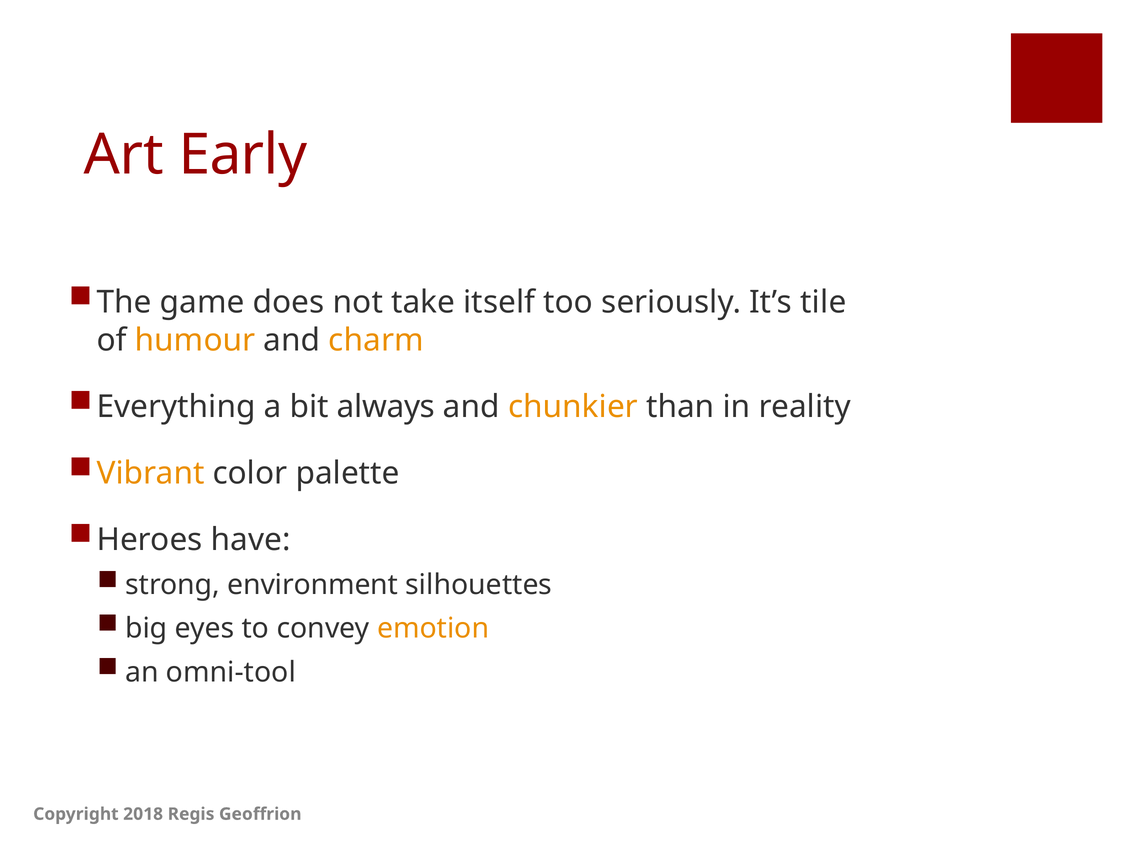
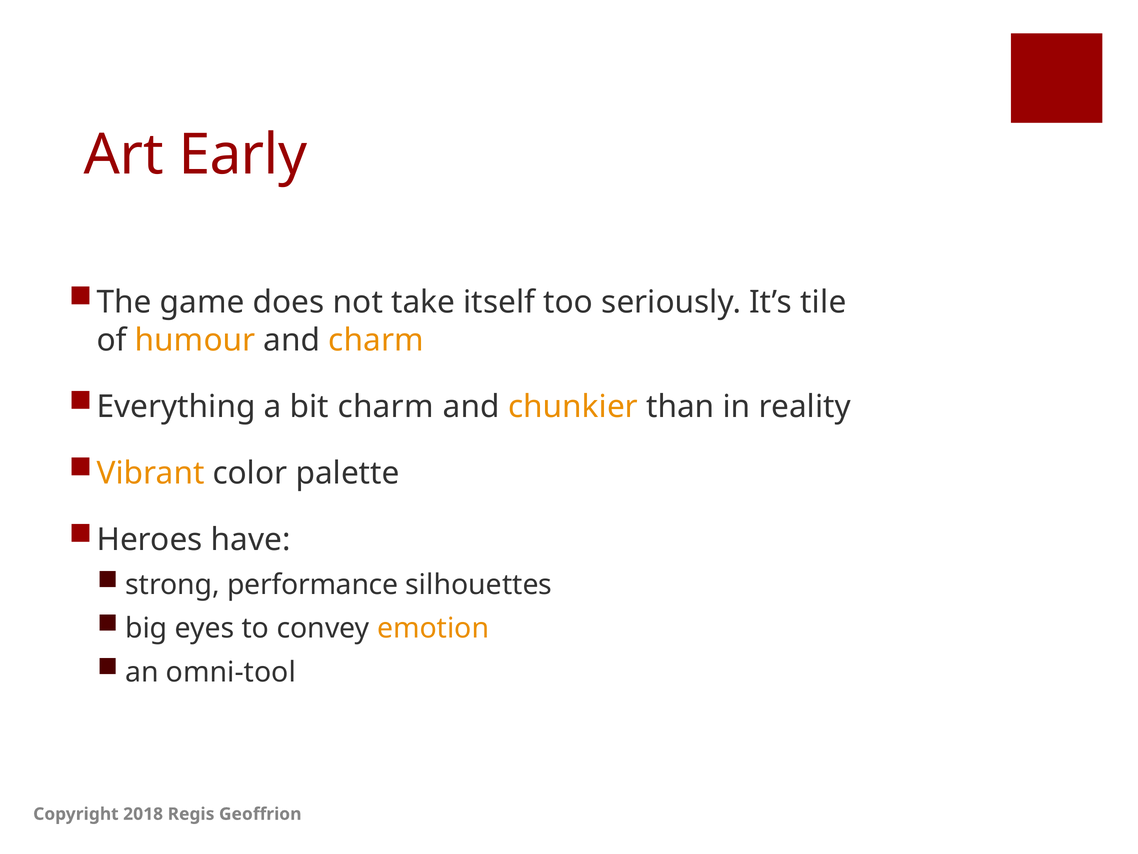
bit always: always -> charm (386, 406)
environment: environment -> performance (313, 585)
